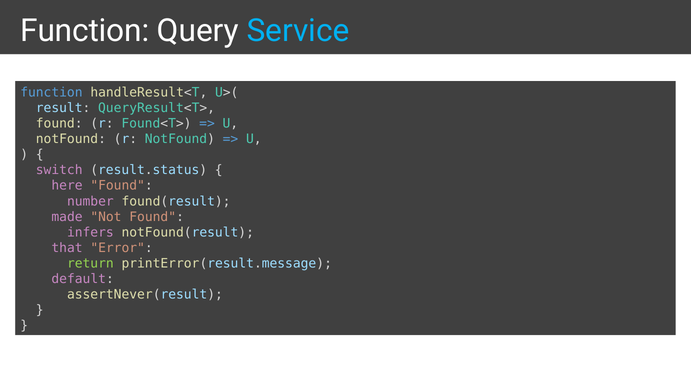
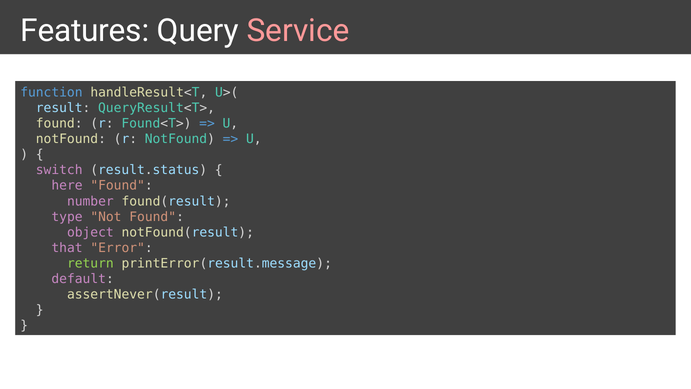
Function: Function -> Features (85, 31)
Service colour: light blue -> pink (298, 31)
made: made -> type (67, 217)
infers: infers -> object (90, 232)
